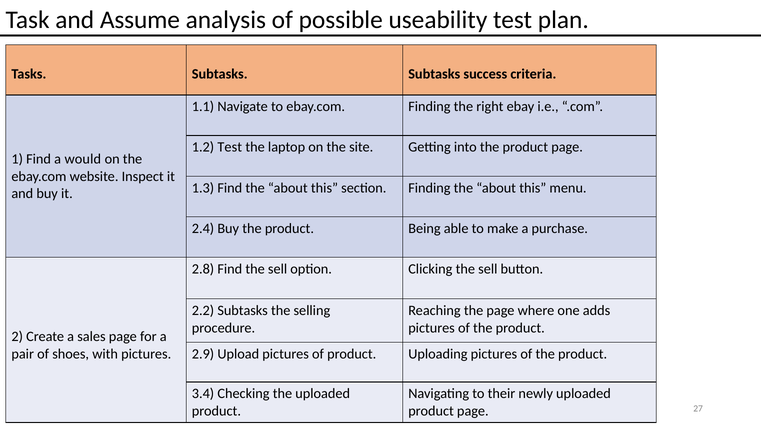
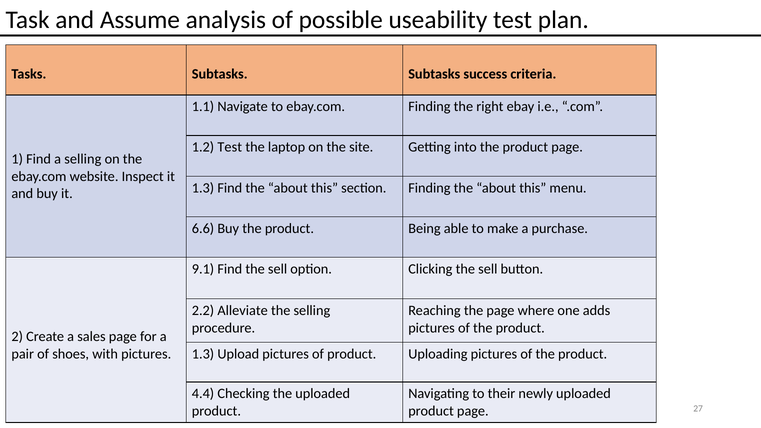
a would: would -> selling (83, 159)
2.4: 2.4 -> 6.6 (203, 228)
2.8: 2.8 -> 9.1 (203, 269)
2.2 Subtasks: Subtasks -> Alleviate (243, 311)
2.9: 2.9 -> 1.3 (203, 354)
3.4: 3.4 -> 4.4 (203, 394)
